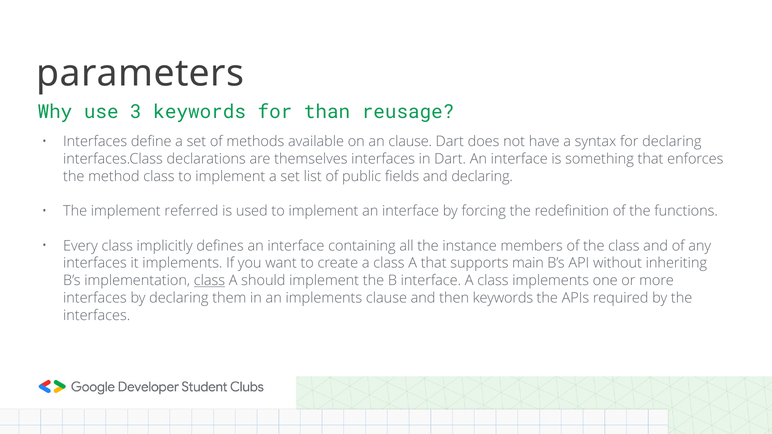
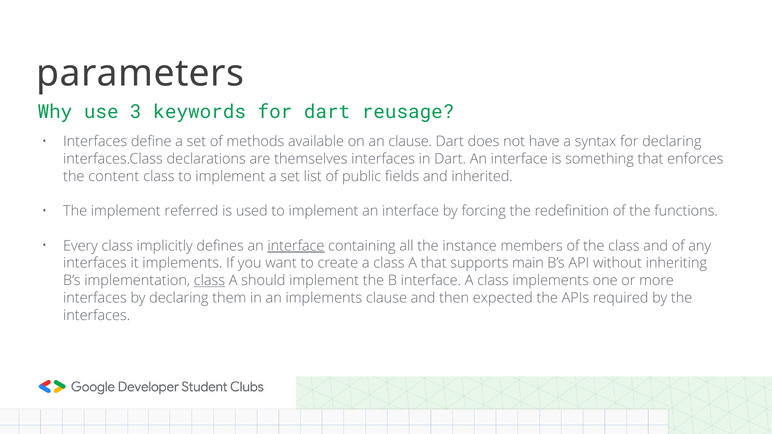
for than: than -> dart (327, 112)
method: method -> content (114, 176)
and declaring: declaring -> inherited (482, 176)
interface underline: none -> present (296, 246)
then keywords: keywords -> expected (503, 298)
